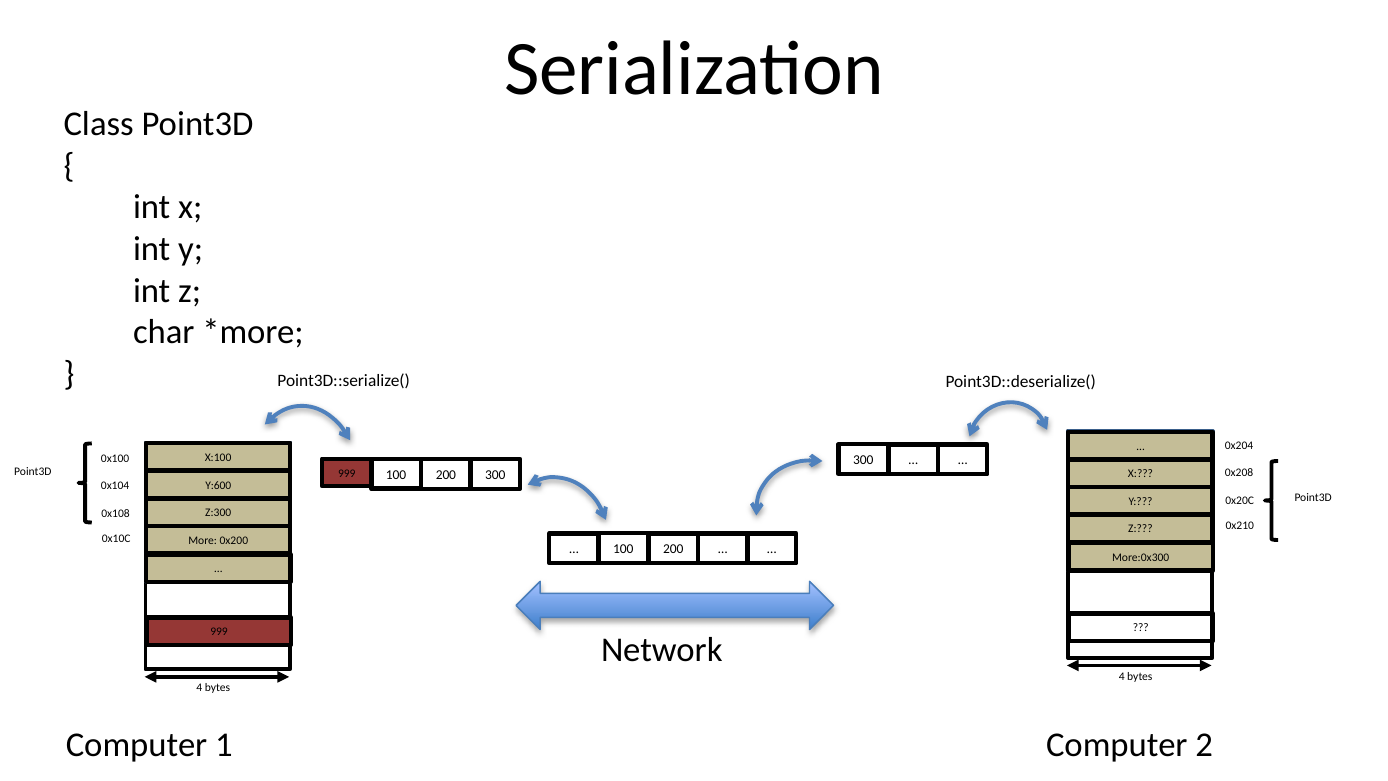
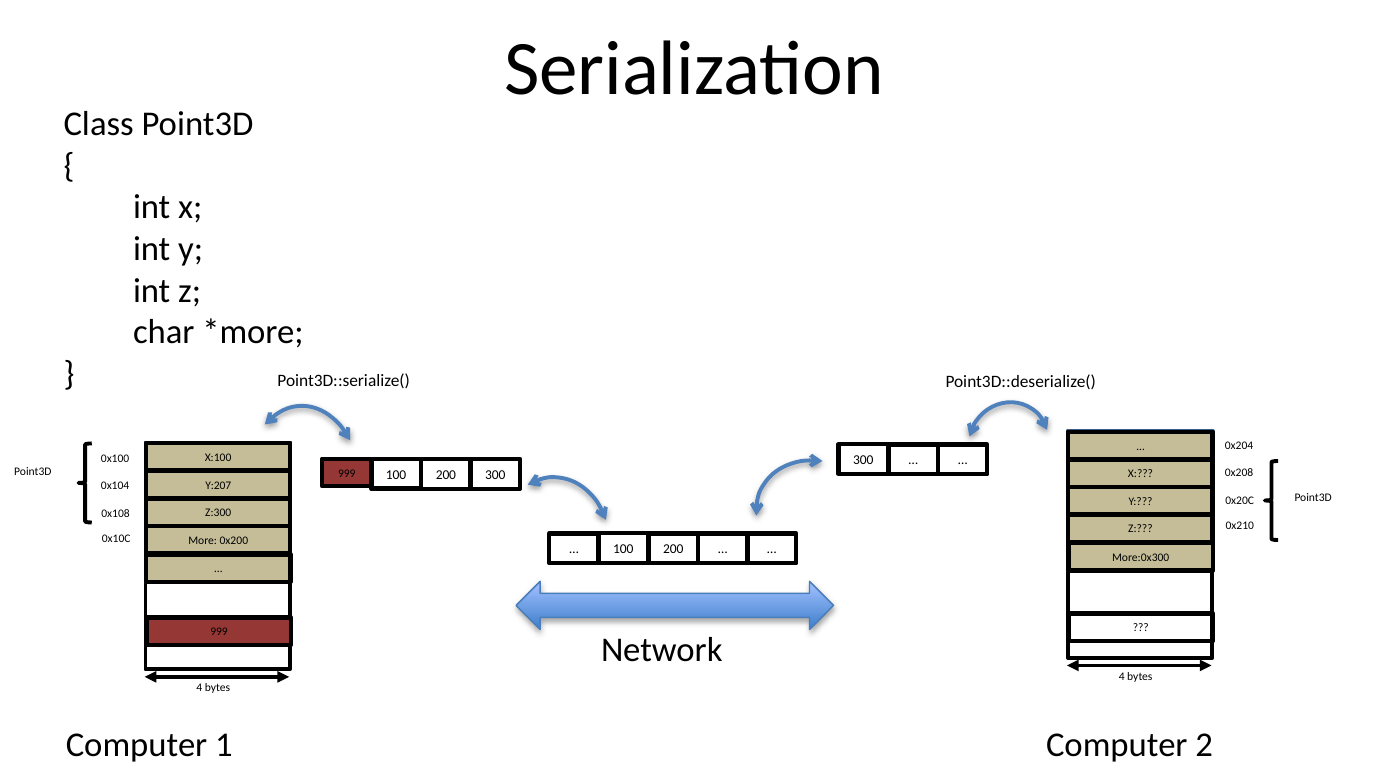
Y:600: Y:600 -> Y:207 (218, 485)
